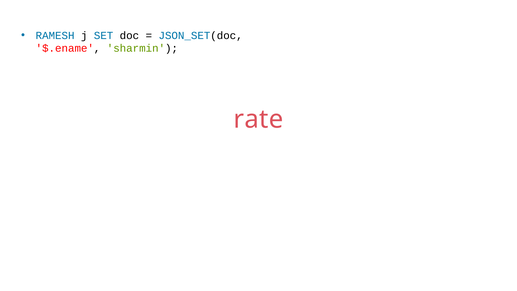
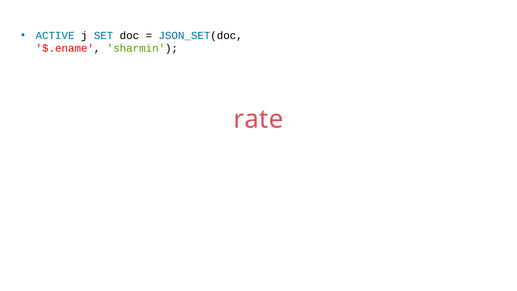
RAMESH: RAMESH -> ACTIVE (55, 35)
